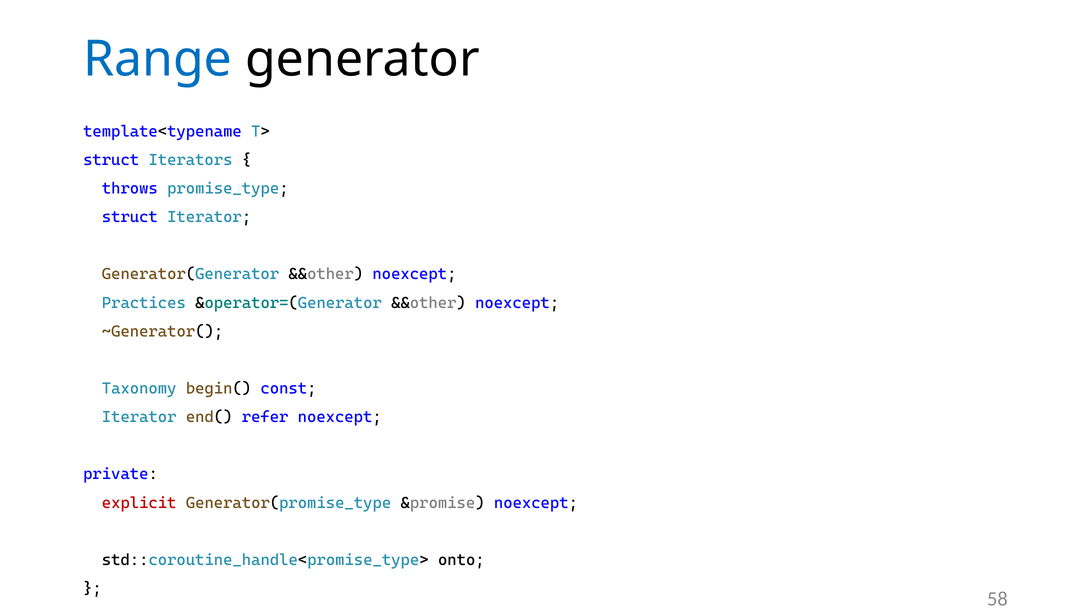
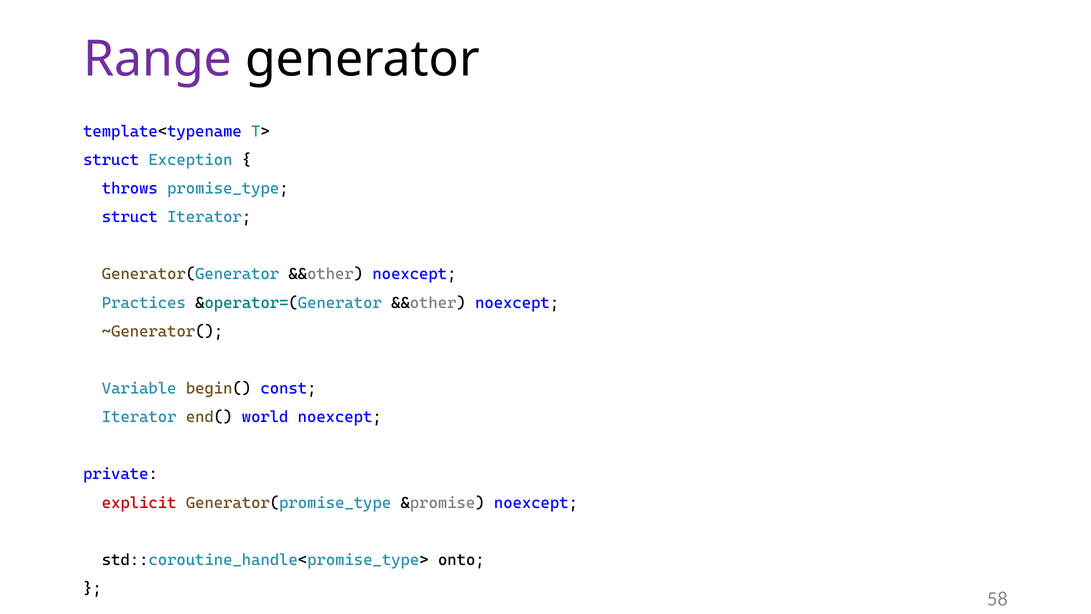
Range colour: blue -> purple (158, 59)
Iterators: Iterators -> Exception (190, 160)
Taxonomy: Taxonomy -> Variable (139, 388)
refer: refer -> world (265, 417)
